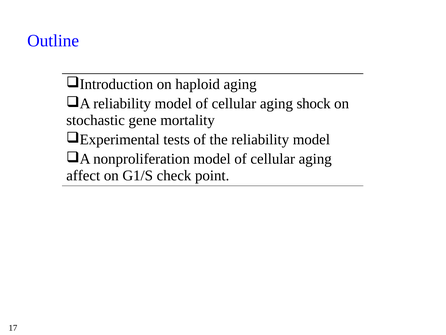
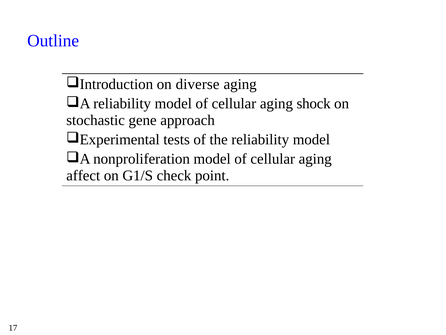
haploid: haploid -> diverse (198, 84)
mortality: mortality -> approach (188, 120)
